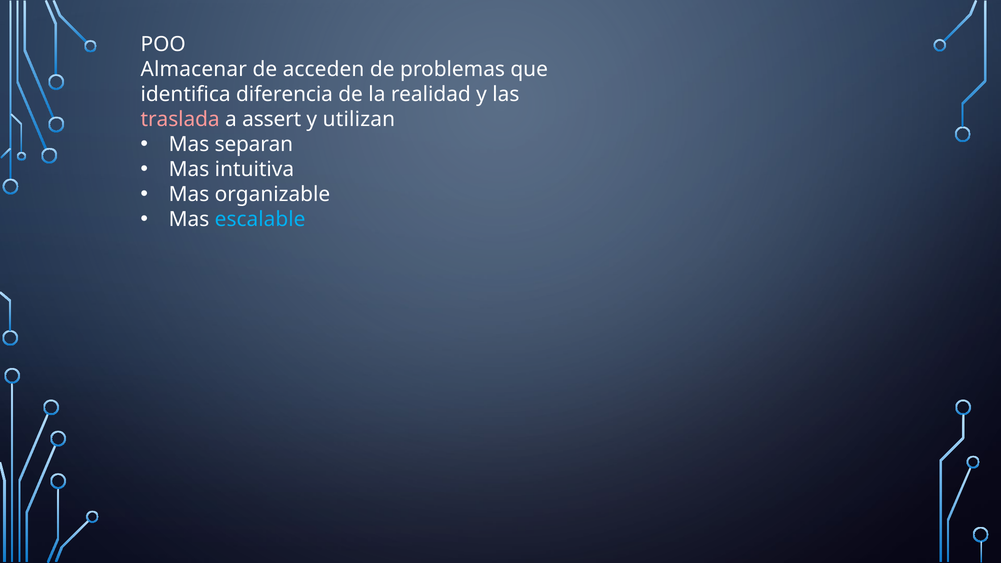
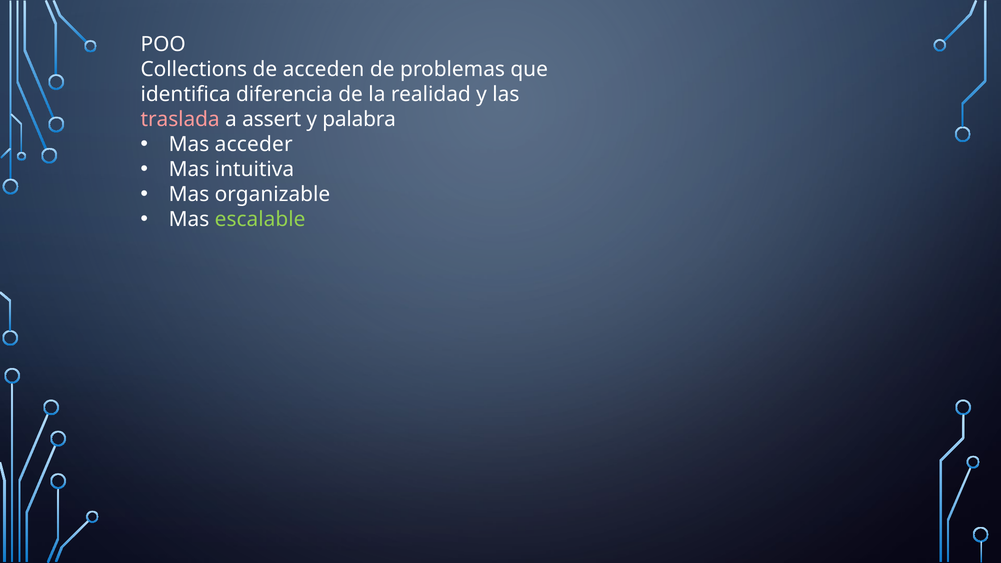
Almacenar: Almacenar -> Collections (194, 69)
utilizan: utilizan -> palabra (359, 119)
separan: separan -> acceder (254, 144)
escalable colour: light blue -> light green (260, 220)
